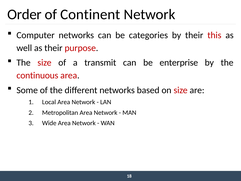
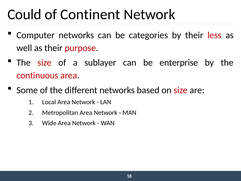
Order: Order -> Could (24, 14)
this: this -> less (214, 35)
transmit: transmit -> sublayer (100, 63)
